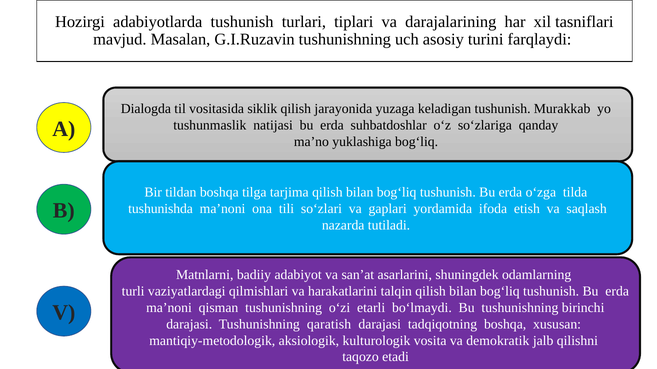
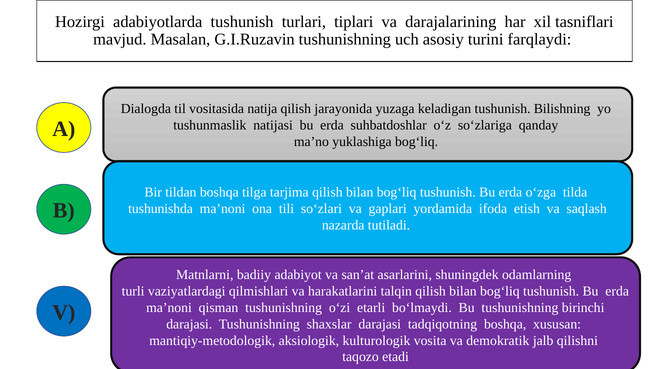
siklik: siklik -> natija (262, 109)
Murakkab: Murakkab -> Bilishning (562, 109)
qaratish: qaratish -> shaxslar (329, 325)
